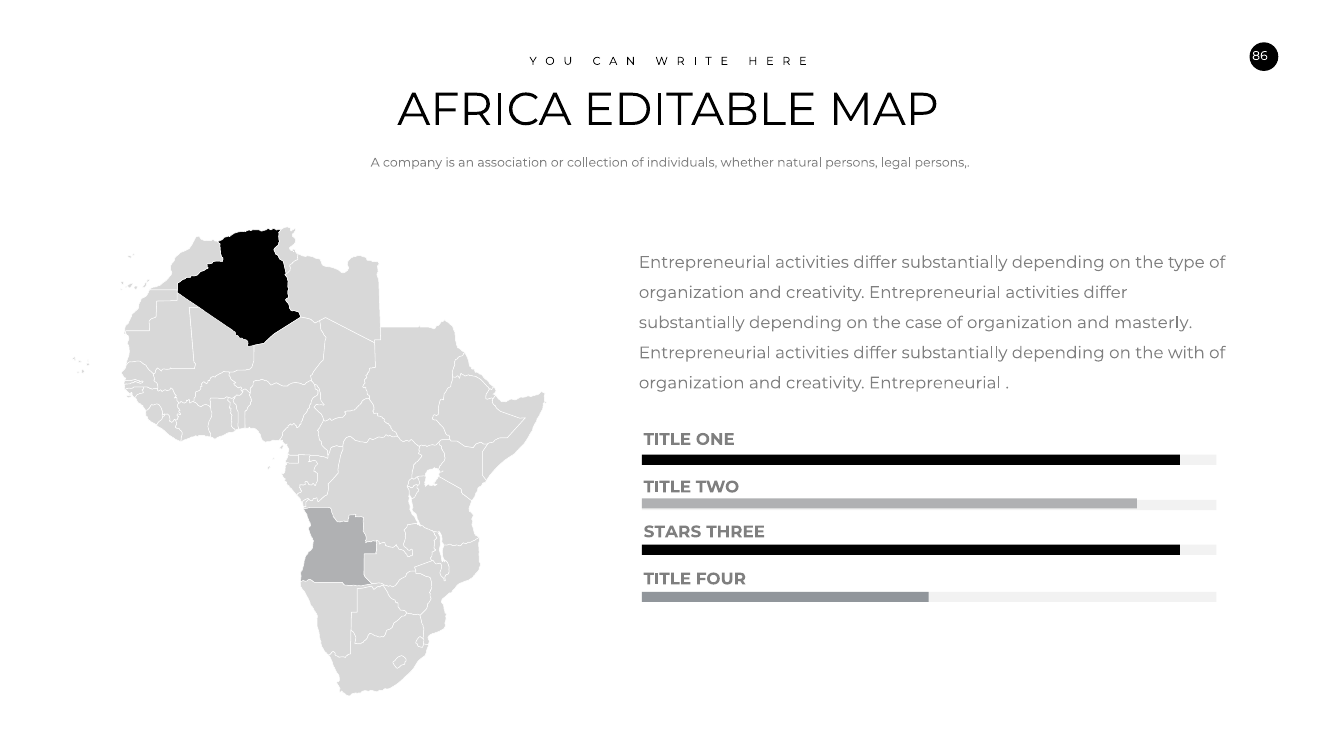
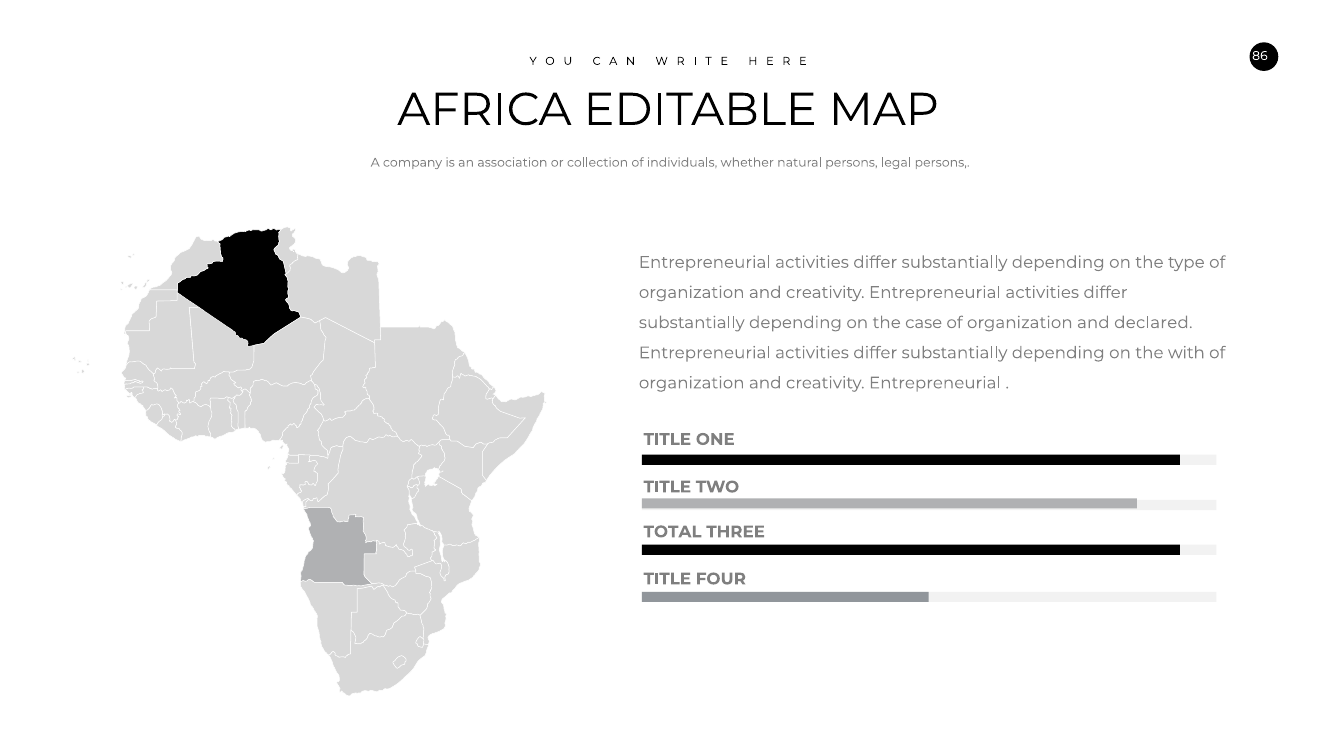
masterly: masterly -> declared (1153, 323)
STARS: STARS -> TOTAL (673, 532)
